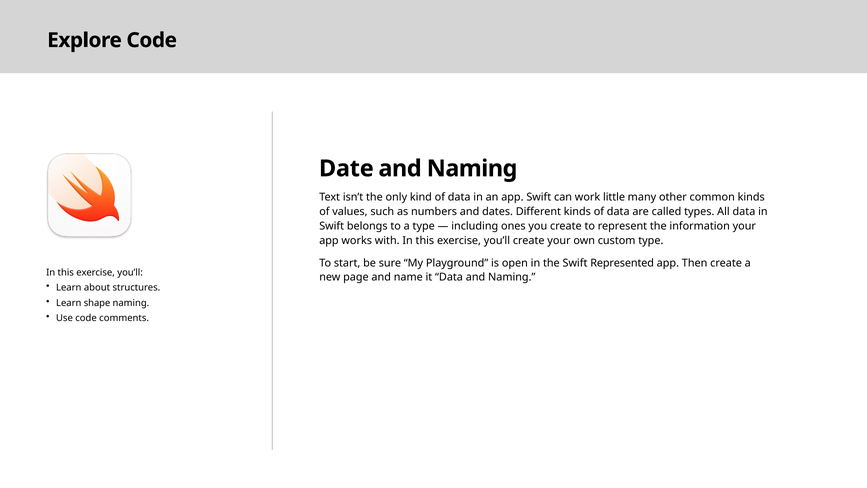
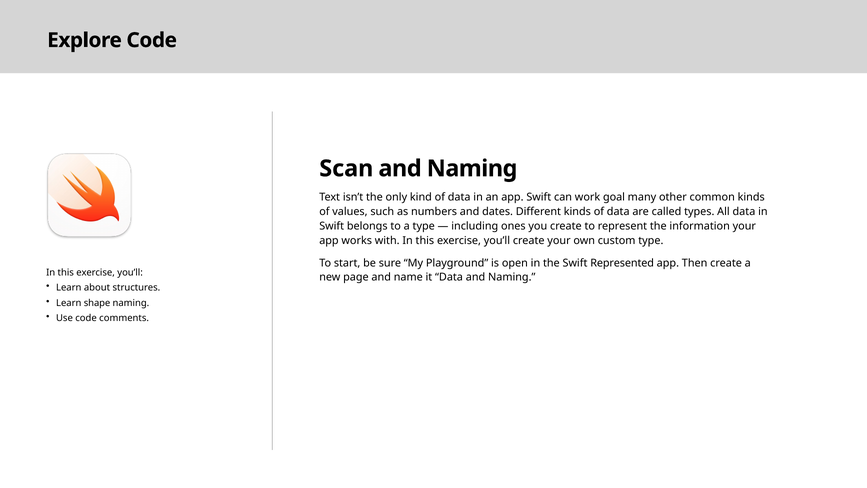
Date: Date -> Scan (346, 168)
little: little -> goal (614, 197)
